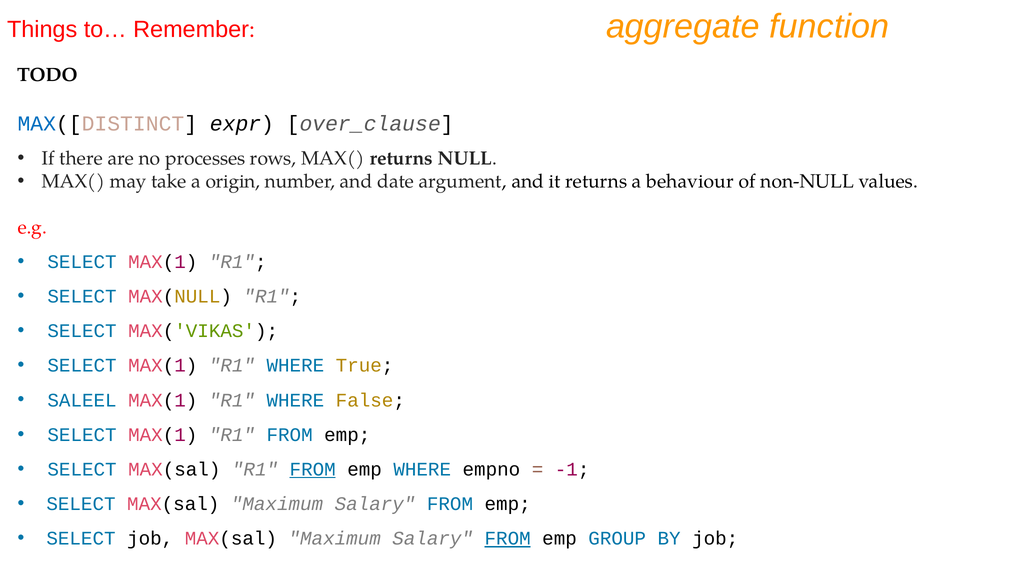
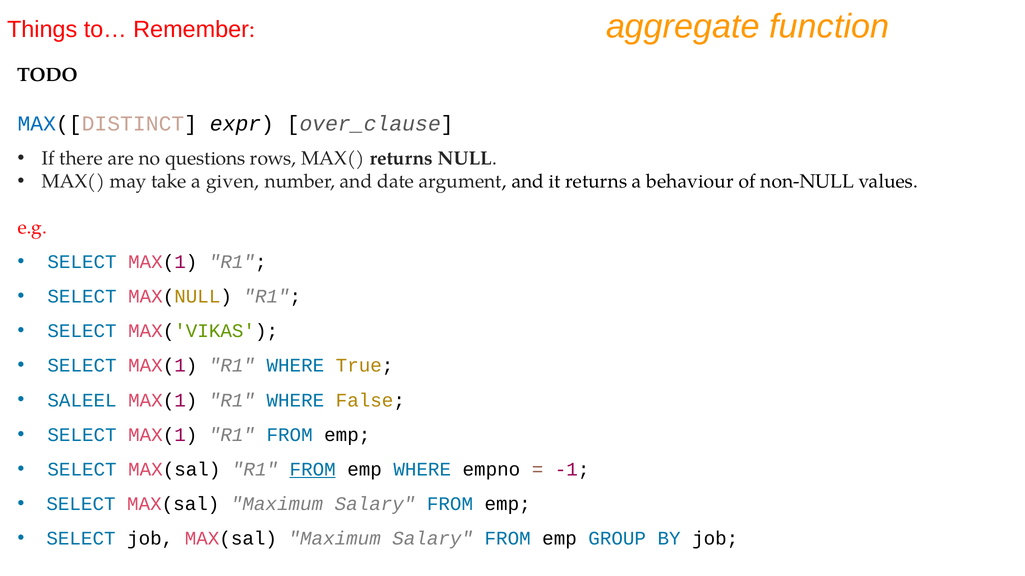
processes: processes -> questions (205, 158)
origin: origin -> given (233, 181)
FROM underline: present -> none (508, 539)
